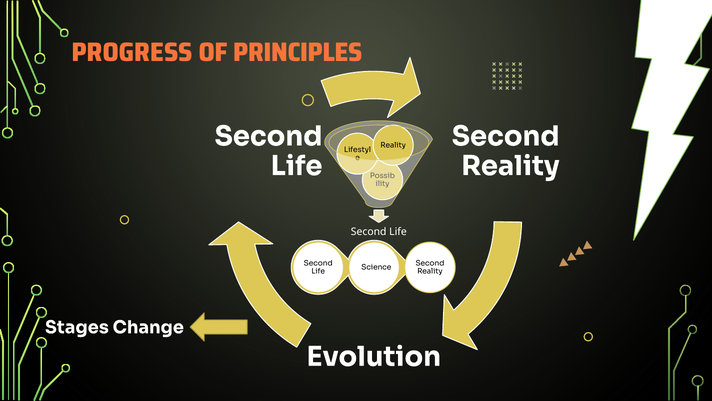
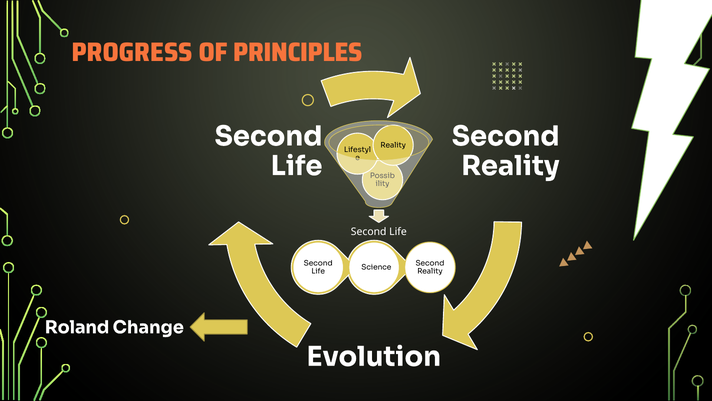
Stages: Stages -> Roland (77, 327)
